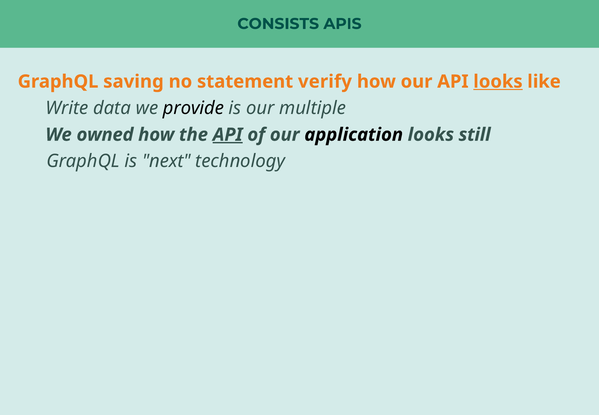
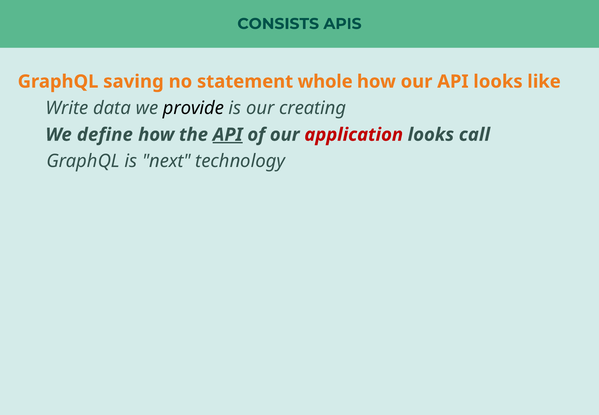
verify: verify -> whole (325, 82)
looks underline: present -> none (498, 82)
multiple: multiple -> creating (313, 108)
owned: owned -> define (105, 135)
application colour: black -> red (354, 135)
still: still -> call (474, 135)
